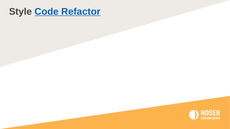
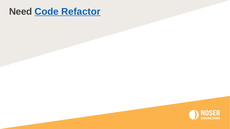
Style: Style -> Need (21, 12)
